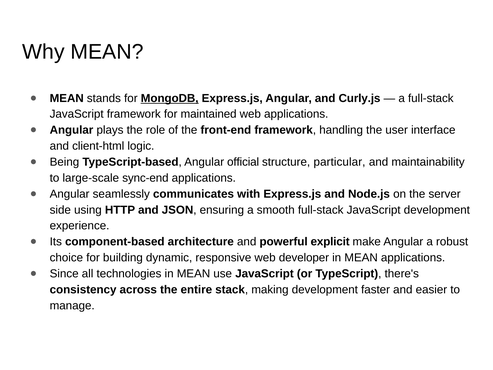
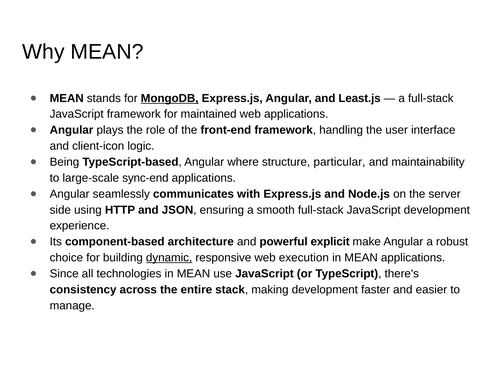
Curly.js: Curly.js -> Least.js (360, 98)
client-html: client-html -> client-icon (98, 146)
official: official -> where (243, 162)
dynamic underline: none -> present (169, 258)
developer: developer -> execution (304, 258)
